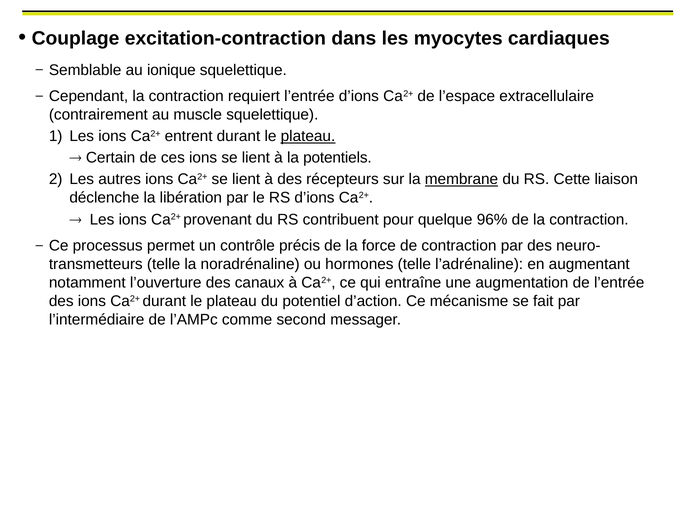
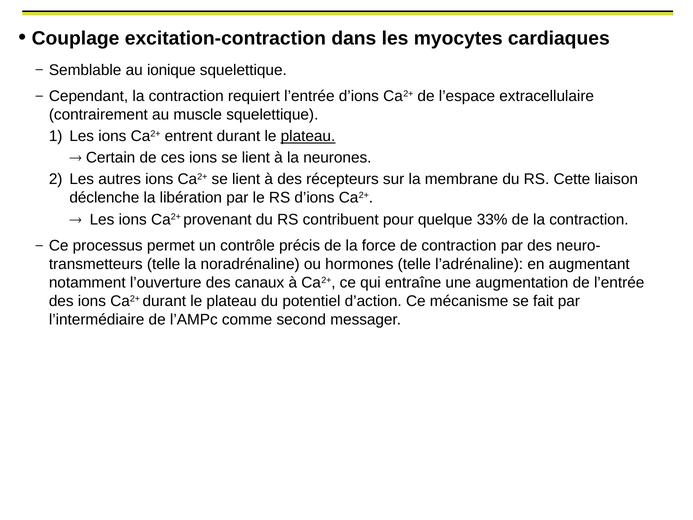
potentiels: potentiels -> neurones (337, 158)
membrane underline: present -> none (461, 179)
96%: 96% -> 33% (492, 219)
